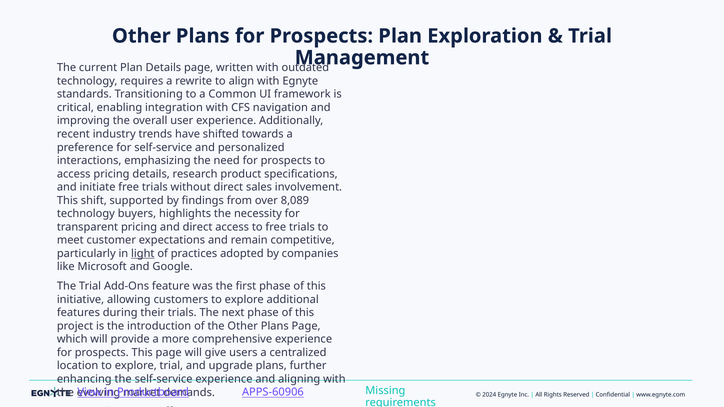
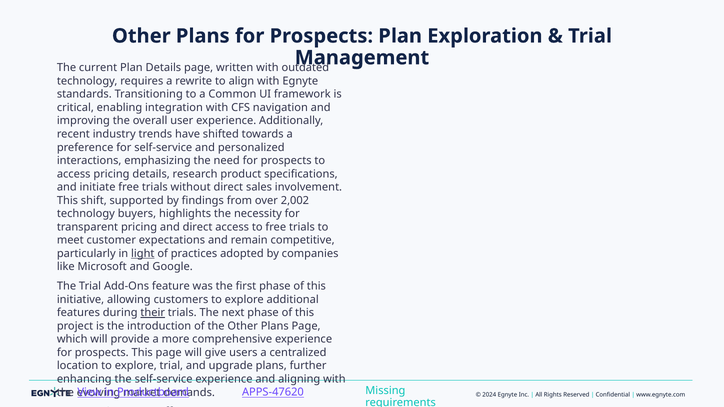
8,089: 8,089 -> 2,002 (295, 201)
their underline: none -> present (153, 313)
APPS-60906: APPS-60906 -> APPS-47620 (273, 392)
